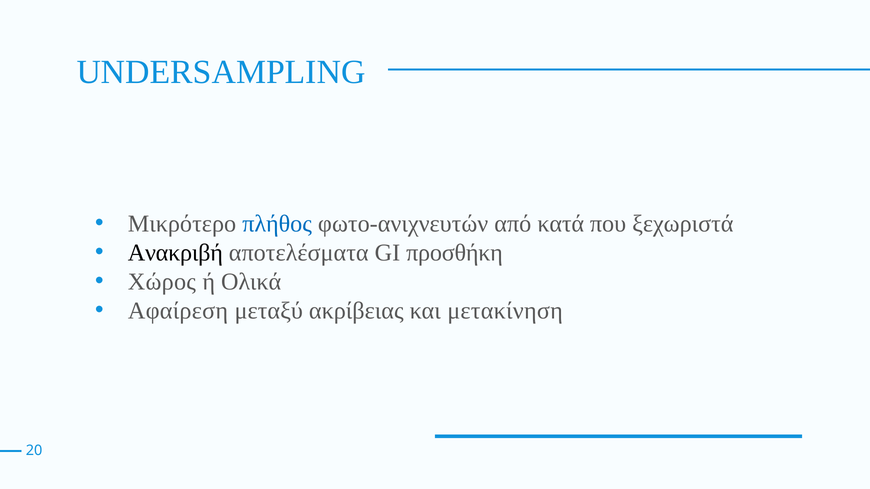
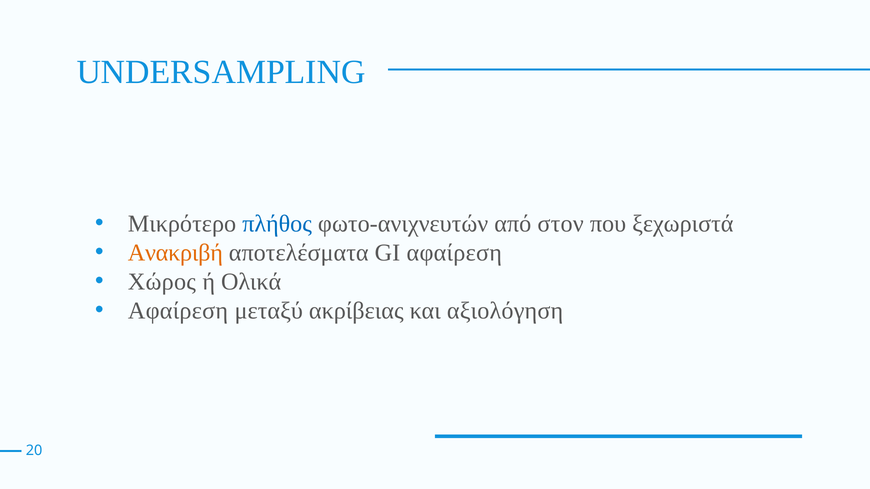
κατά: κατά -> στον (561, 224)
Ανακριβή colour: black -> orange (175, 253)
GI προσθήκη: προσθήκη -> αφαίρεση (454, 253)
μετακίνηση: μετακίνηση -> αξιολόγηση (505, 311)
